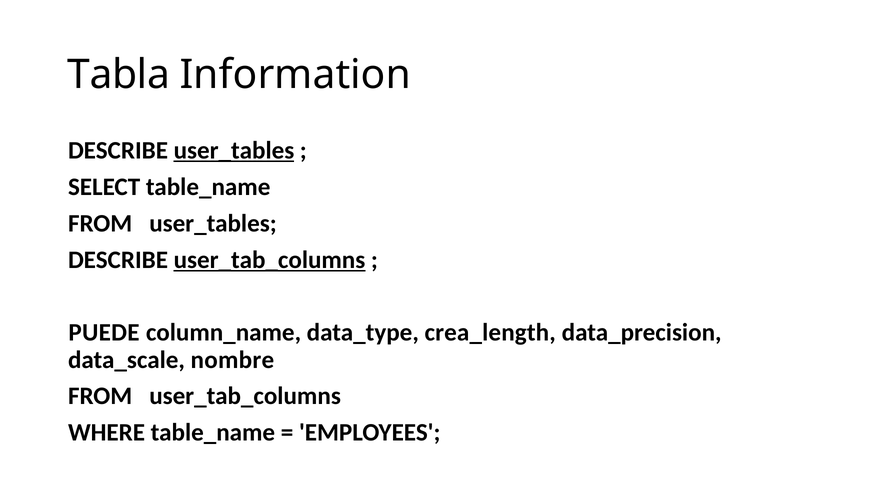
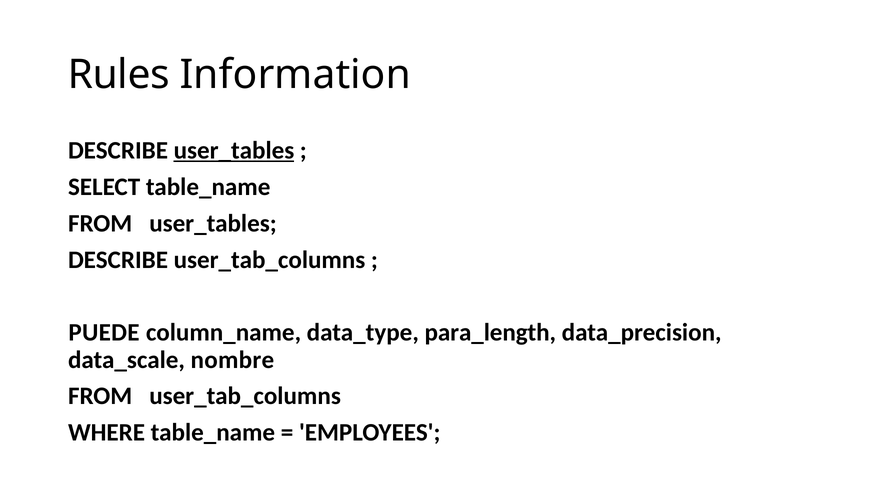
Tabla: Tabla -> Rules (119, 75)
user_tab_columns underline: present -> none (269, 260)
crea_length: crea_length -> para_length (490, 332)
